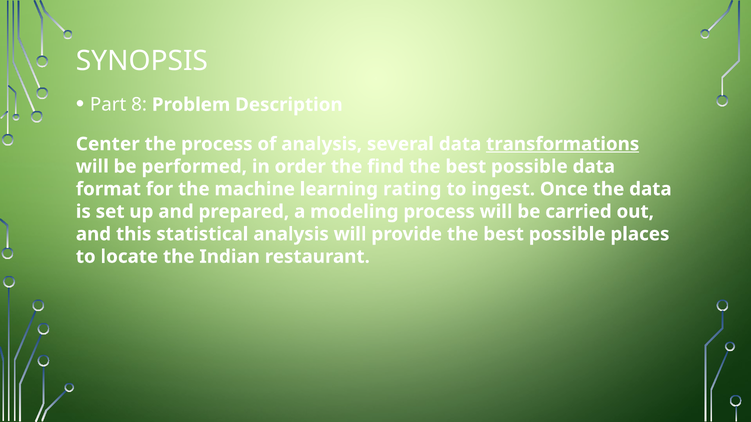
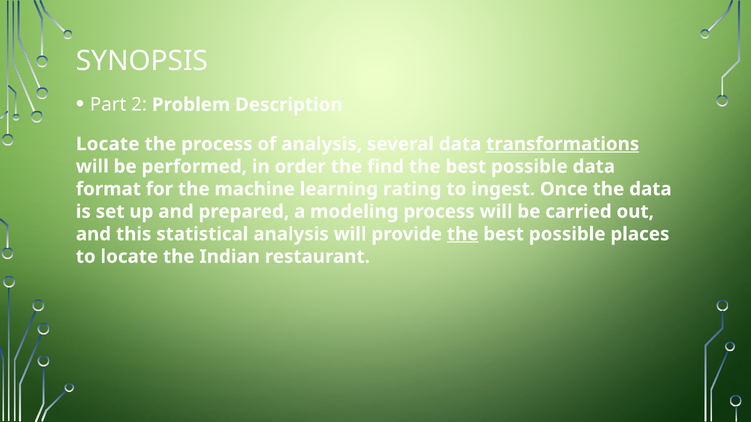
8: 8 -> 2 (139, 105)
Center: Center -> Locate (108, 144)
the underline: none -> present (463, 234)
